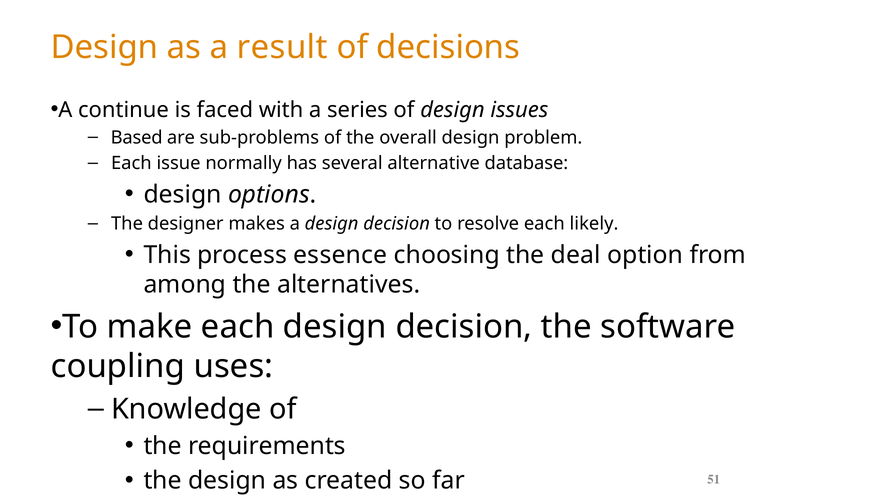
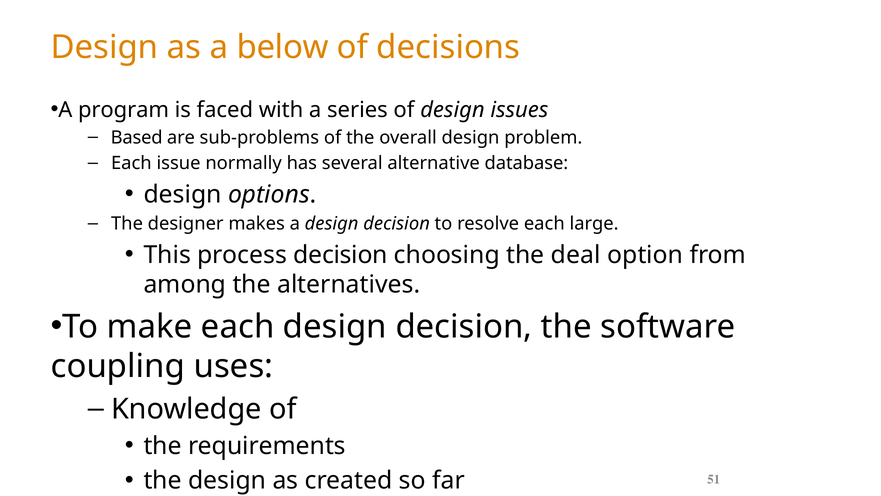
result: result -> below (283, 47)
continue: continue -> program (124, 110)
likely: likely -> large (594, 223)
process essence: essence -> decision (341, 255)
